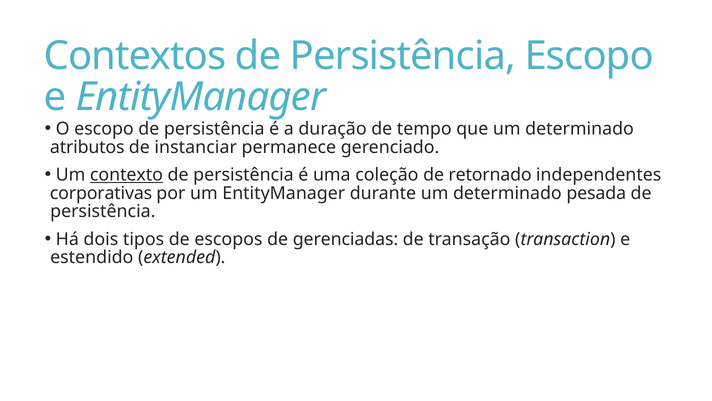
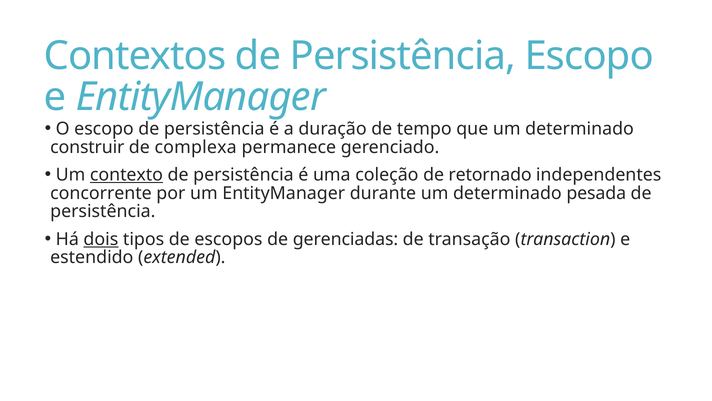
atributos: atributos -> construir (87, 147)
instanciar: instanciar -> complexa (196, 147)
corporativas: corporativas -> concorrente (101, 193)
dois underline: none -> present (101, 239)
